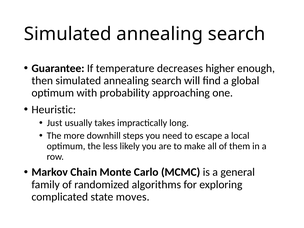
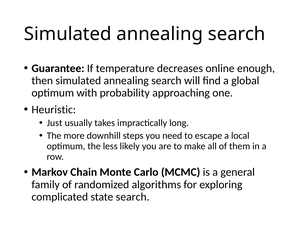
higher: higher -> online (220, 68)
state moves: moves -> search (133, 197)
